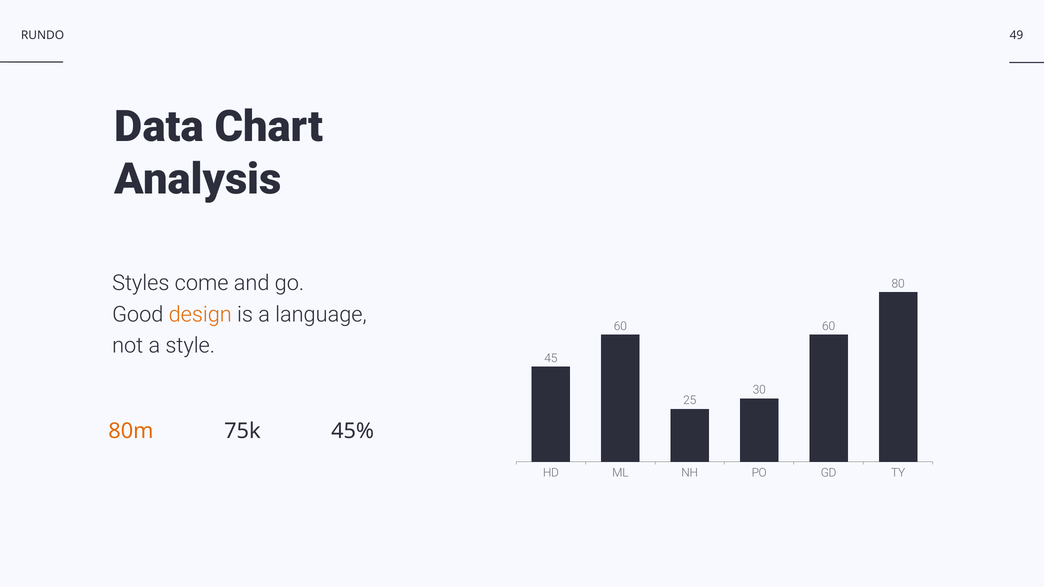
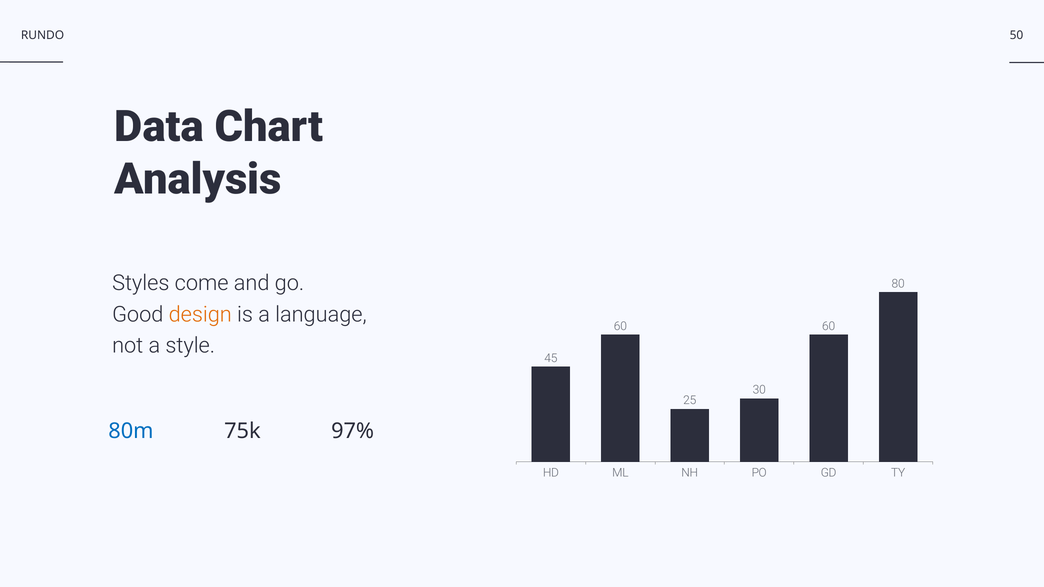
49: 49 -> 50 (1016, 35)
80m colour: orange -> blue (131, 431)
45%: 45% -> 97% (353, 431)
